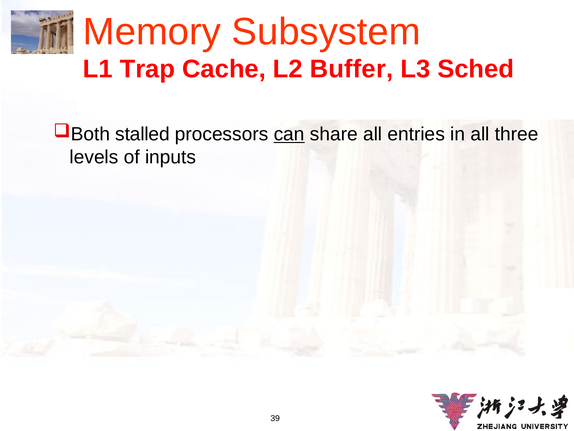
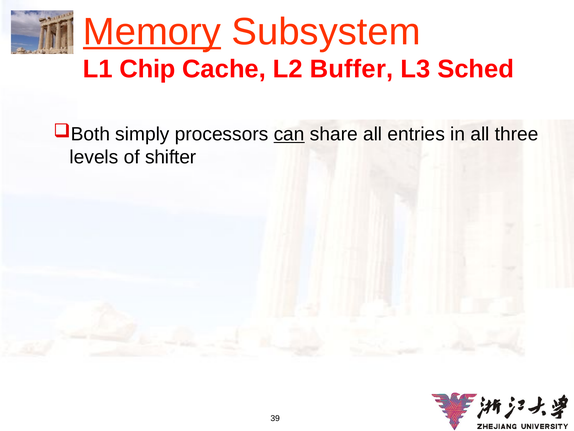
Memory underline: none -> present (152, 32)
Trap: Trap -> Chip (148, 69)
stalled: stalled -> simply (142, 134)
inputs: inputs -> shifter (171, 157)
